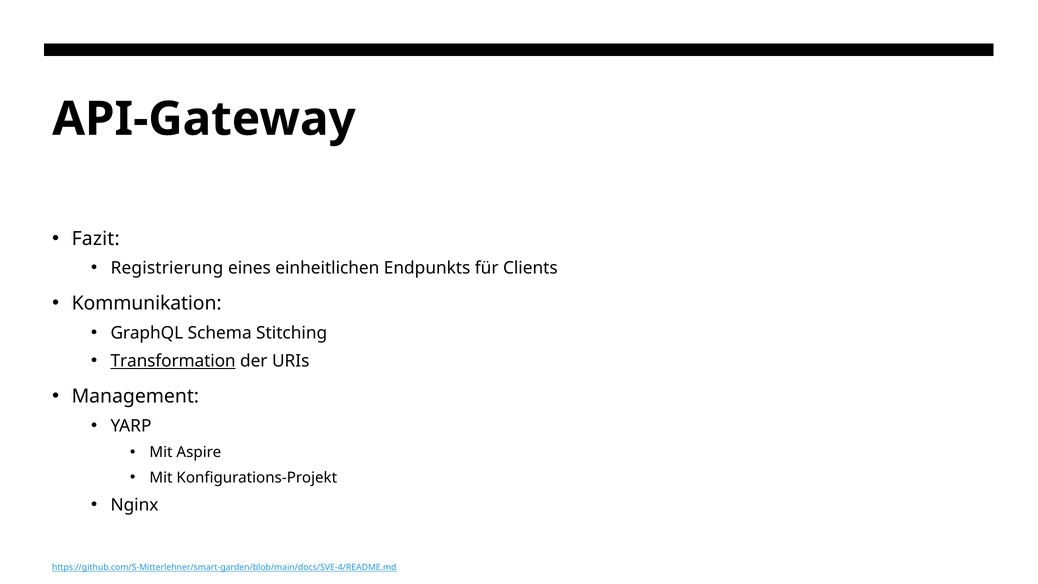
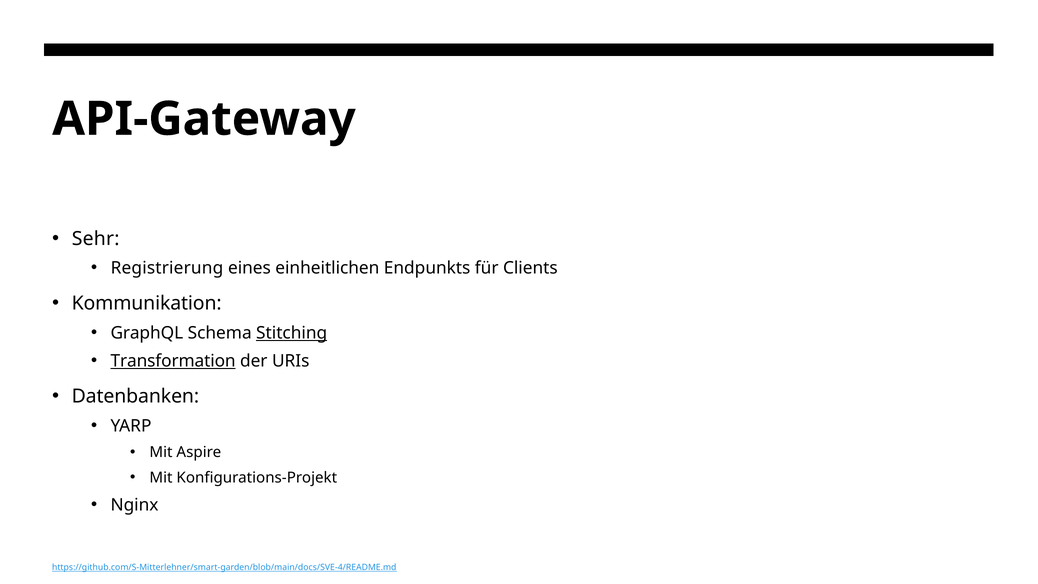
Fazit: Fazit -> Sehr (96, 239)
Stitching underline: none -> present (292, 333)
Management: Management -> Datenbanken (135, 396)
